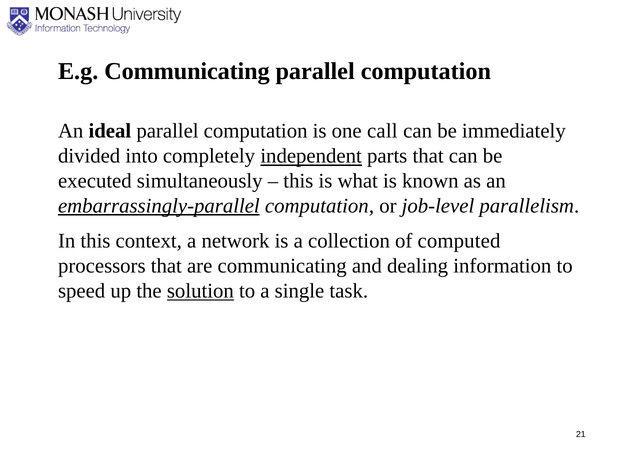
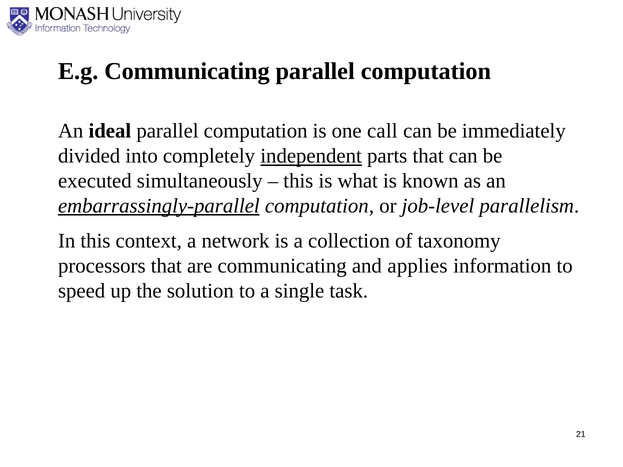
computed: computed -> taxonomy (459, 241)
dealing: dealing -> applies (417, 266)
solution underline: present -> none (200, 291)
